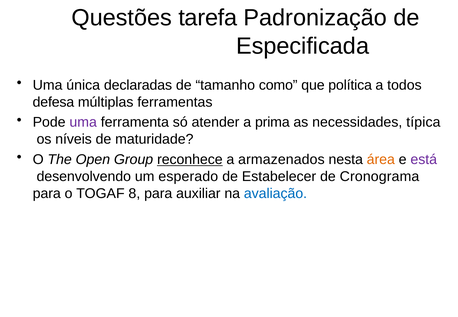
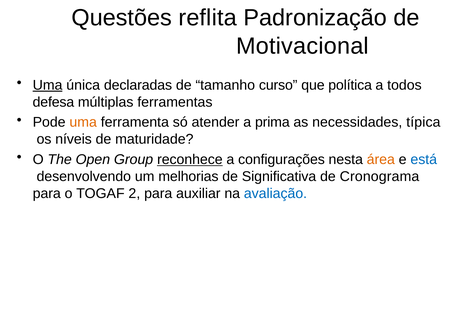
tarefa: tarefa -> reflita (208, 18)
Especificada: Especificada -> Motivacional (302, 46)
Uma underline: none -> present (48, 85)
como: como -> curso (278, 85)
uma colour: purple -> orange (83, 122)
armazenados: armazenados -> configurações (282, 160)
está colour: purple -> blue (424, 160)
esperado: esperado -> melhorias (188, 177)
Estabelecer: Estabelecer -> Significativa (279, 177)
8: 8 -> 2 (134, 193)
